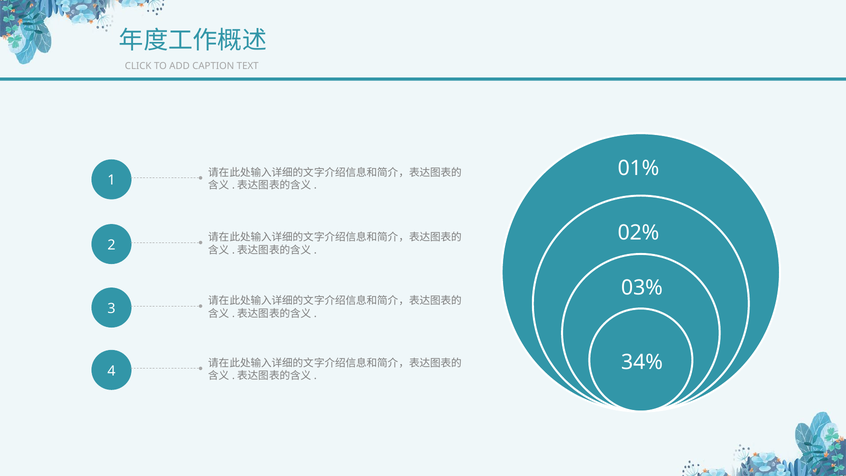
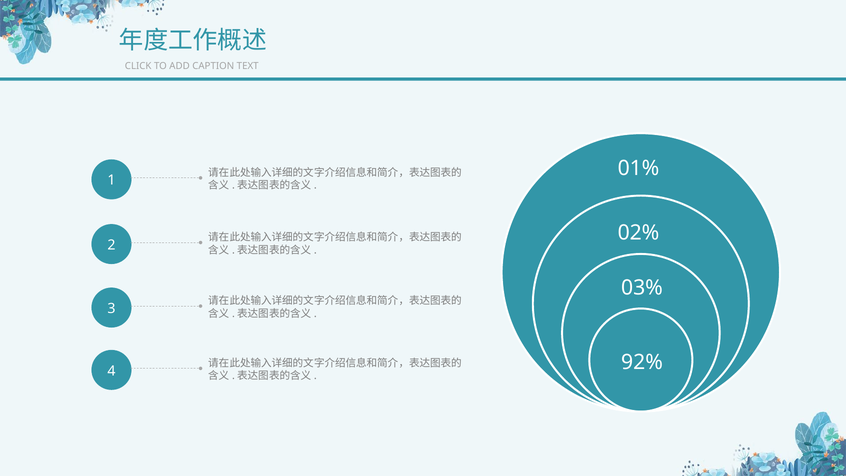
34%: 34% -> 92% (642, 362)
